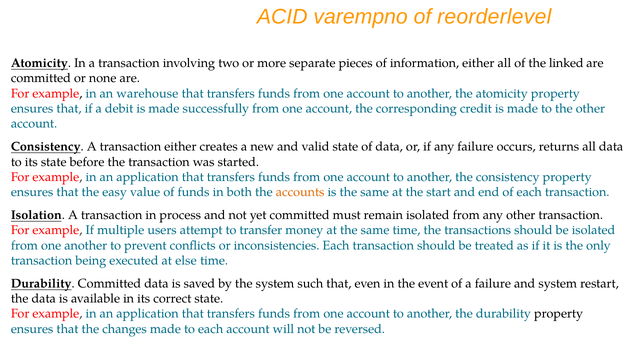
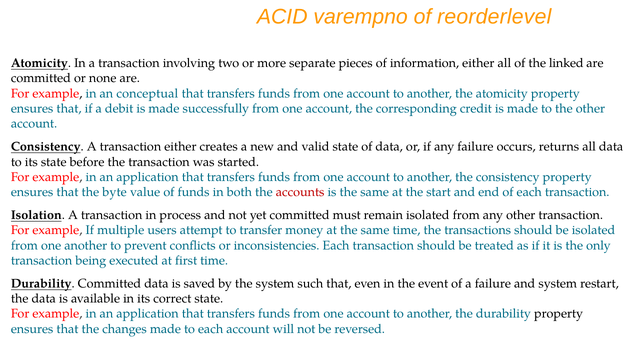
warehouse: warehouse -> conceptual (147, 93)
easy: easy -> byte (115, 192)
accounts colour: orange -> red (300, 192)
else: else -> first (186, 260)
